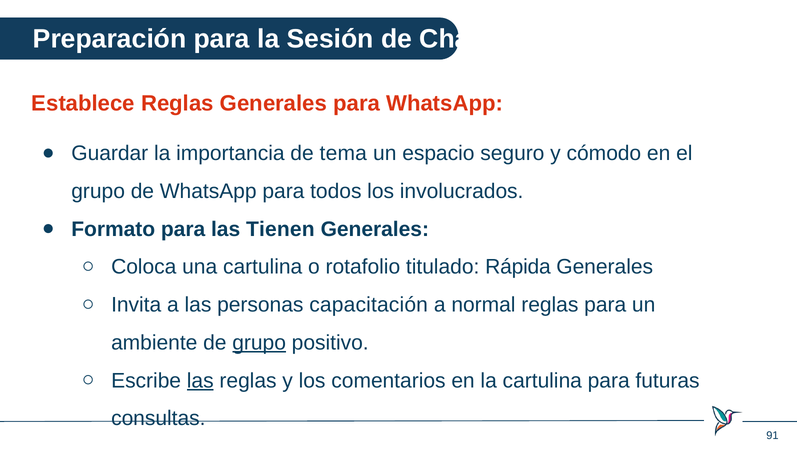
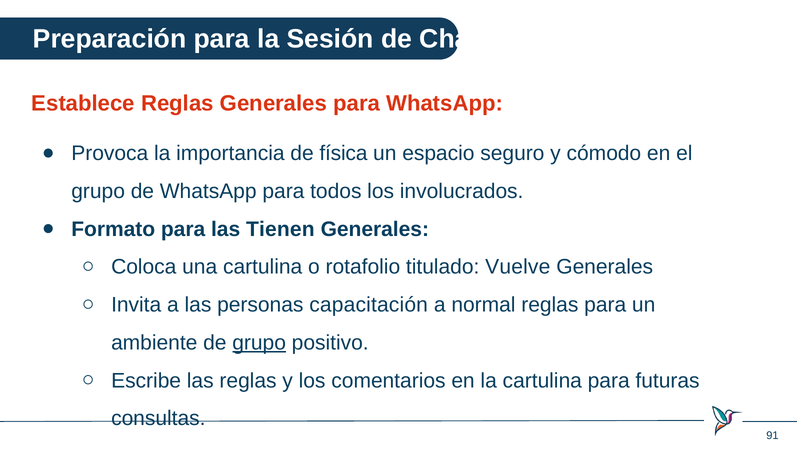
Guardar: Guardar -> Provoca (110, 153)
tema: tema -> física (343, 153)
Rápida: Rápida -> Vuelve (518, 267)
las underline: present -> none (200, 380)
